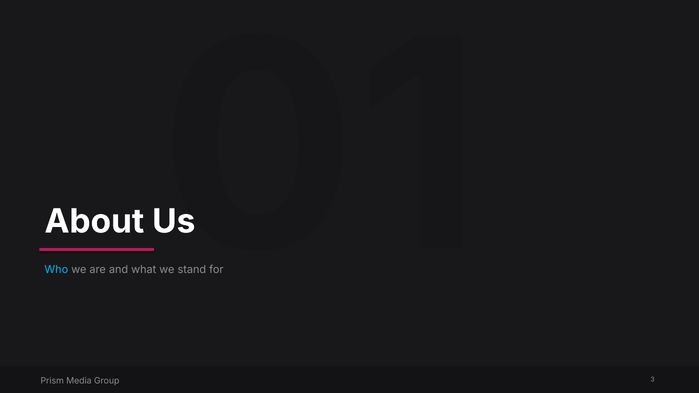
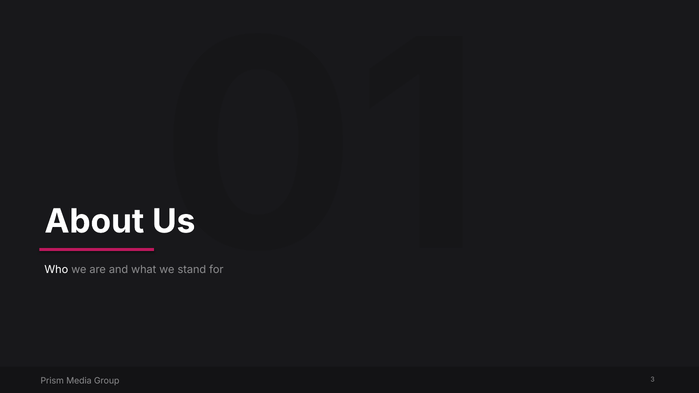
Who colour: light blue -> white (56, 270)
